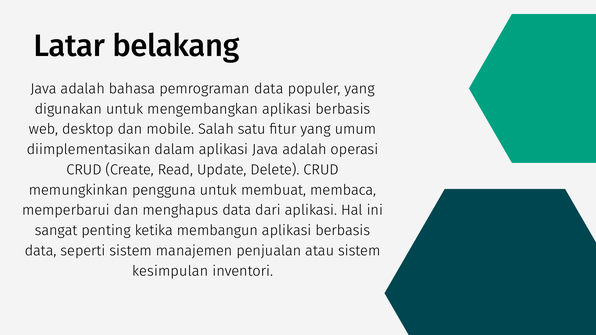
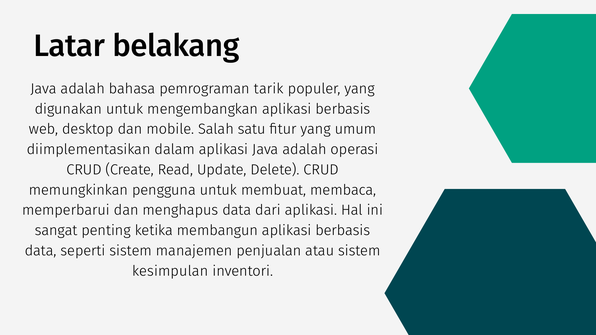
pemrograman data: data -> tarik (269, 89)
